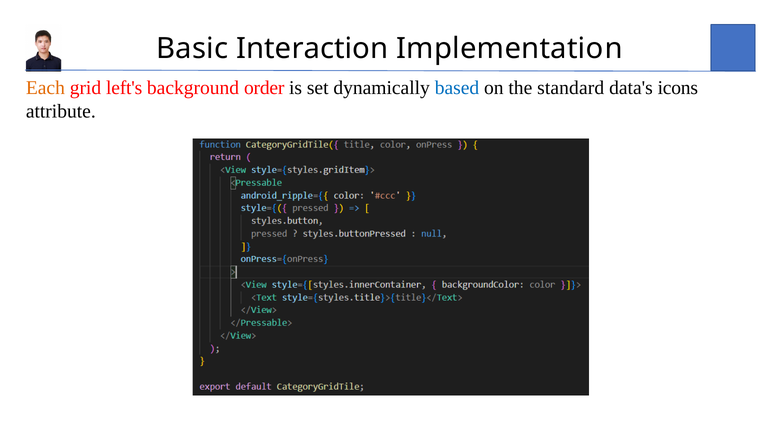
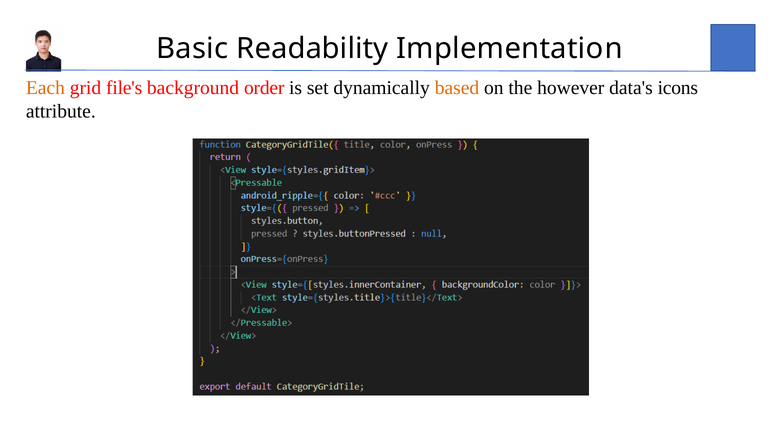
Interaction: Interaction -> Readability (312, 49)
left's: left's -> file's (124, 88)
based colour: blue -> orange (457, 88)
standard: standard -> however (571, 88)
